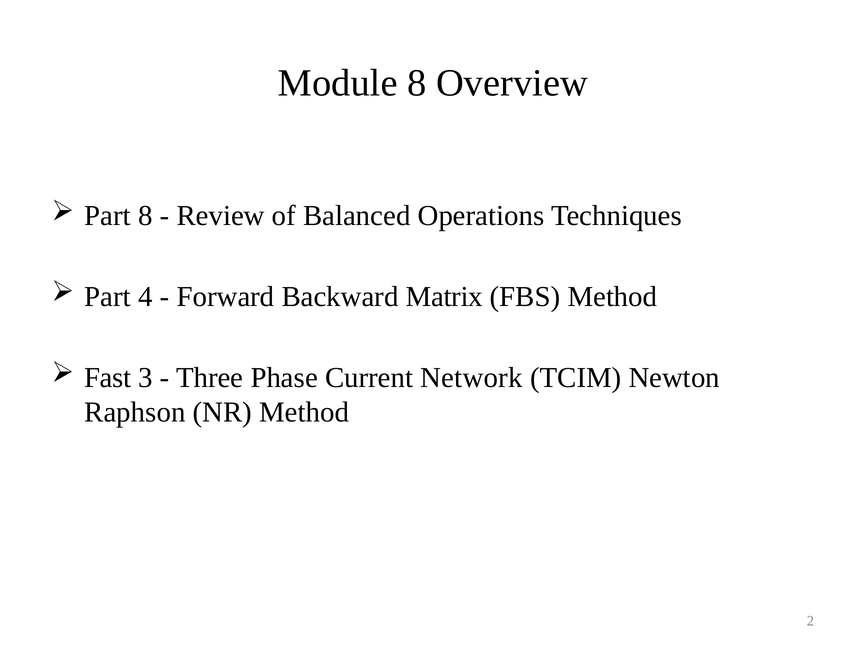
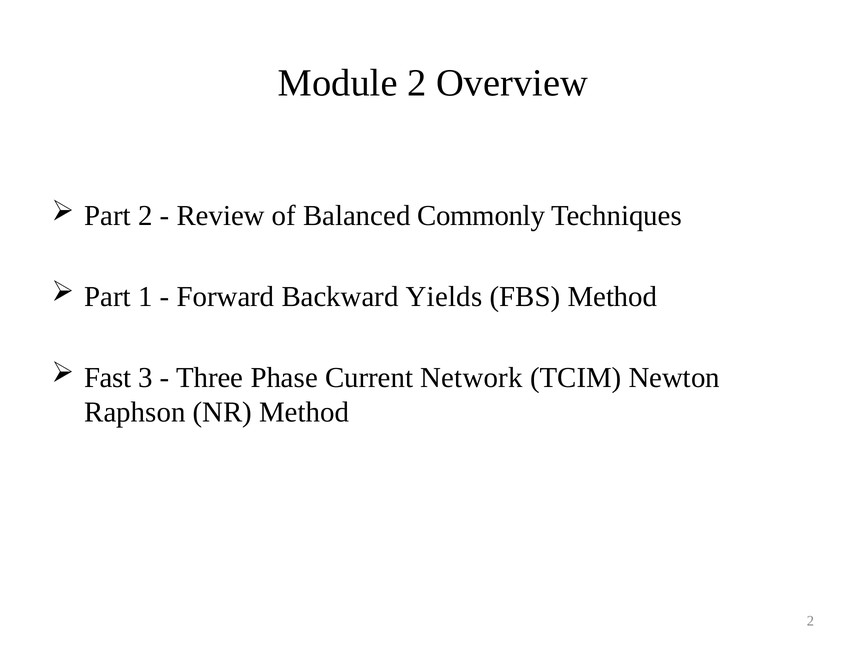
Module 8: 8 -> 2 (417, 83)
Part 8: 8 -> 2 (145, 216)
Operations: Operations -> Commonly (481, 216)
4: 4 -> 1 (145, 296)
Matrix: Matrix -> Yields (444, 296)
